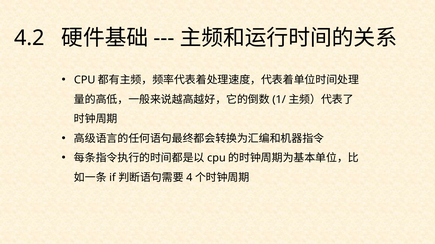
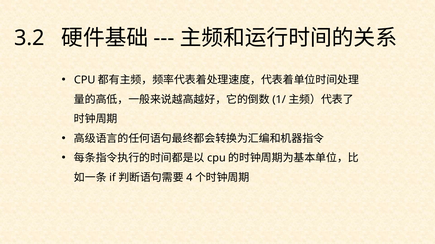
4.2: 4.2 -> 3.2 (29, 38)
